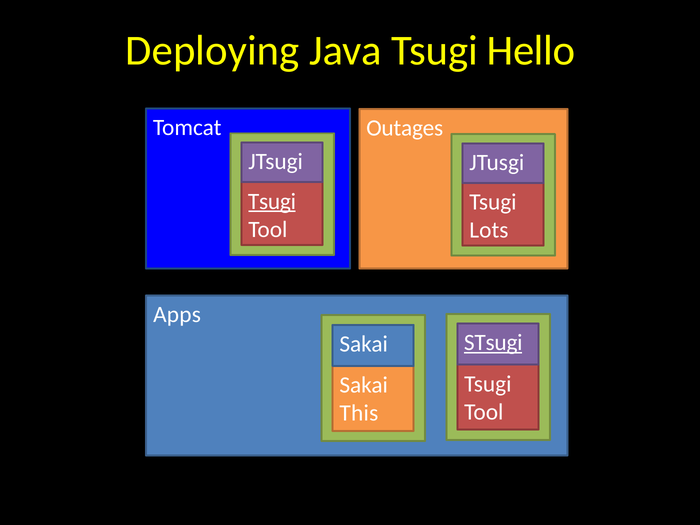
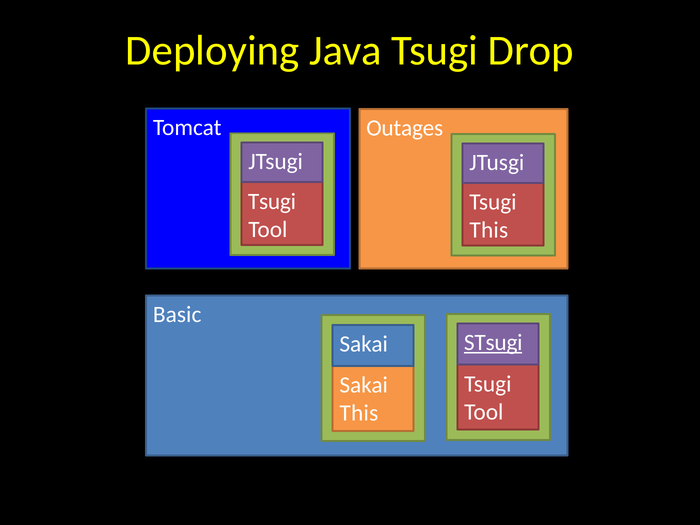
Hello: Hello -> Drop (531, 51)
Tsugi underline: present -> none (272, 201)
Lots: Lots -> This (489, 230)
Apps: Apps -> Basic (177, 314)
